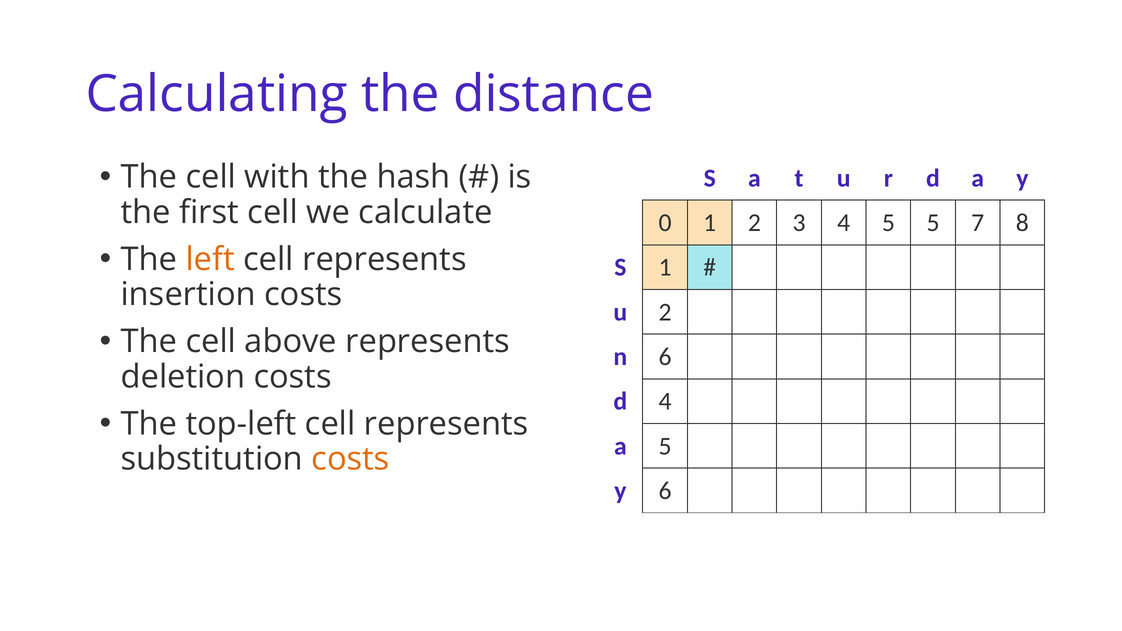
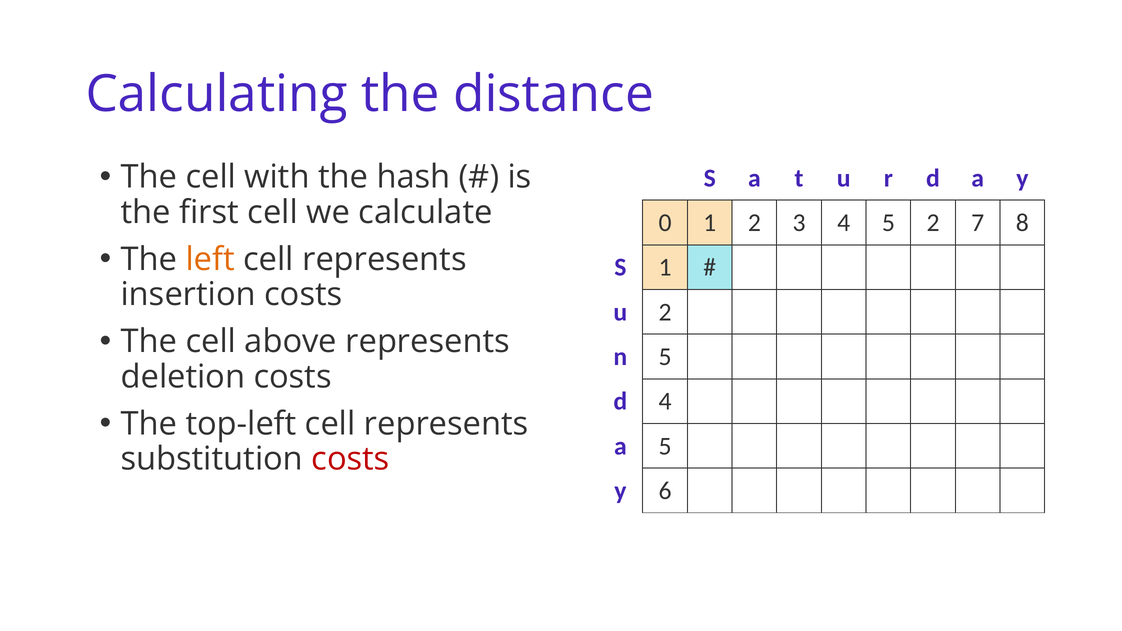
5 5: 5 -> 2 (933, 223)
n 6: 6 -> 5 (665, 357)
costs colour: orange -> red (350, 459)
